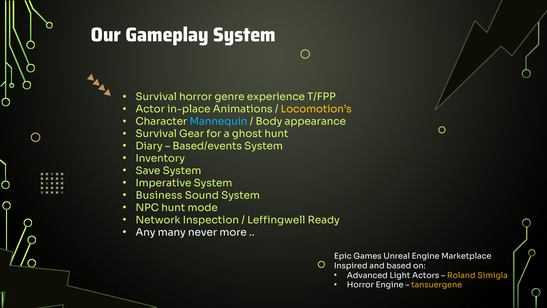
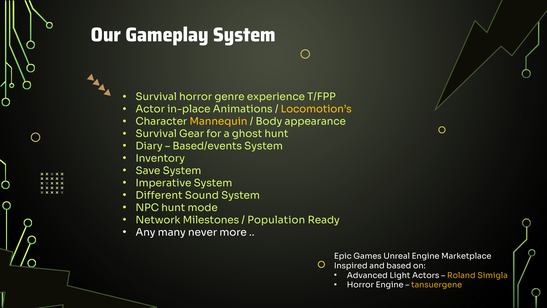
Mannequin colour: light blue -> yellow (219, 121)
Business: Business -> Different (159, 195)
Inspection: Inspection -> Milestones (211, 220)
Leffingwell: Leffingwell -> Population (276, 220)
